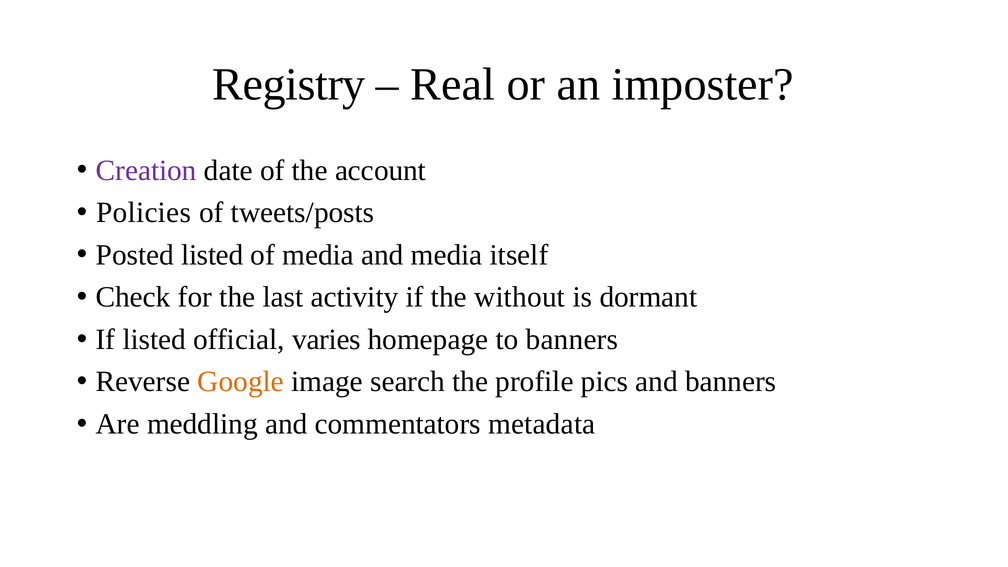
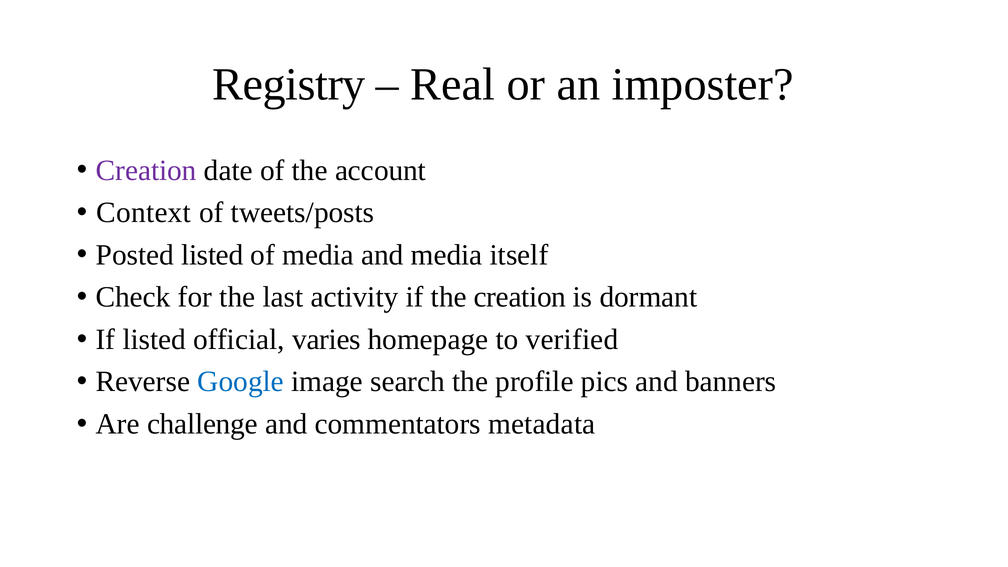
Policies: Policies -> Context (144, 213)
the without: without -> creation (520, 297)
to banners: banners -> verified (572, 339)
Google colour: orange -> blue (241, 382)
meddling: meddling -> challenge (202, 424)
